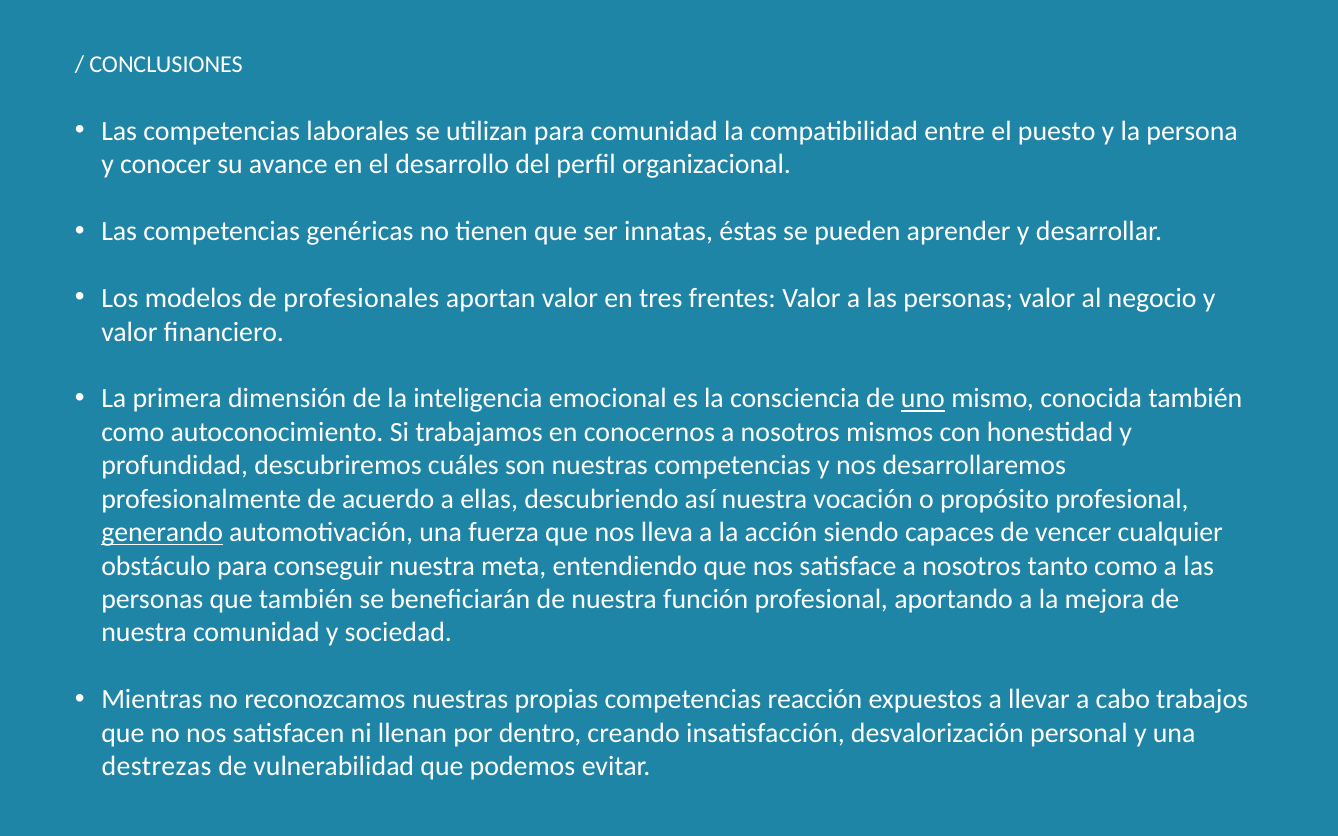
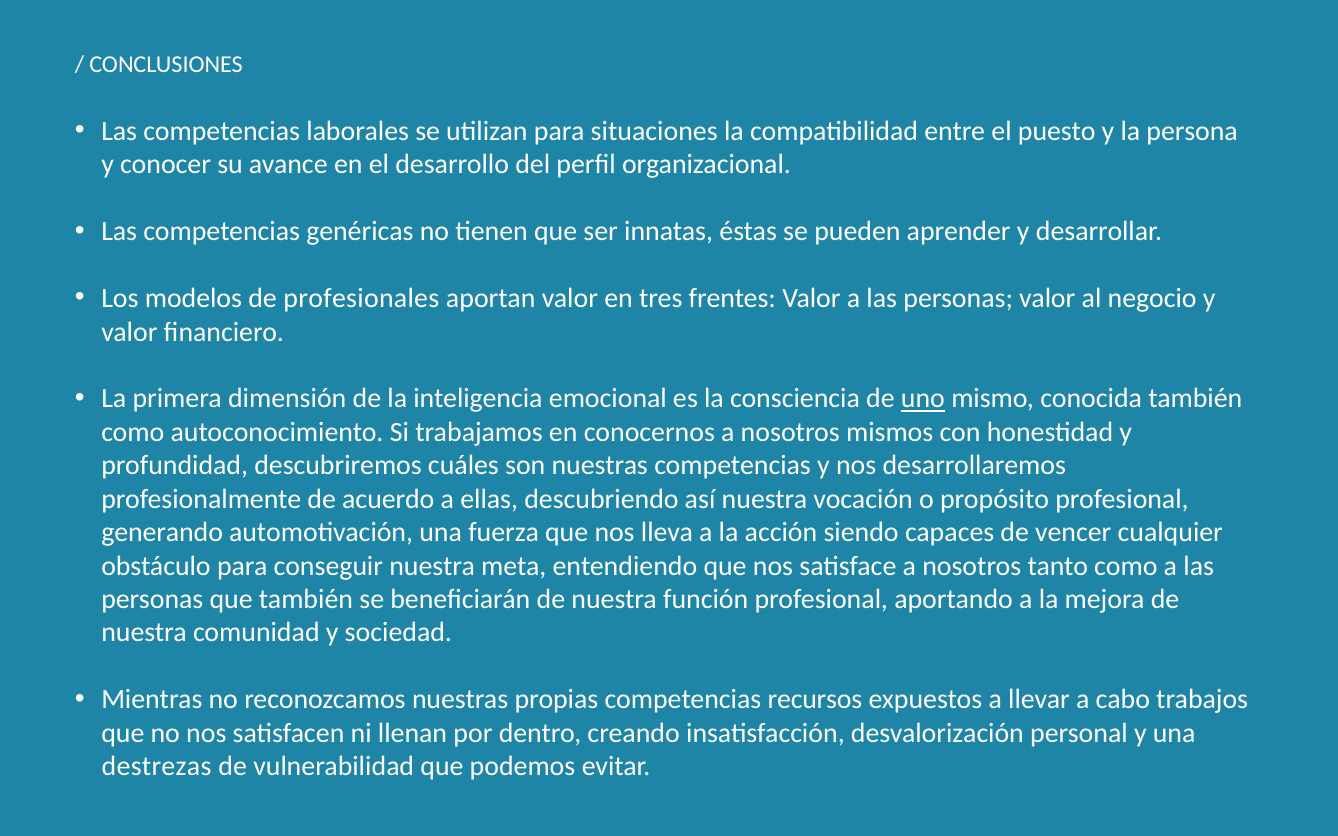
para comunidad: comunidad -> situaciones (654, 131)
generando underline: present -> none (162, 533)
reacción: reacción -> recursos (815, 700)
